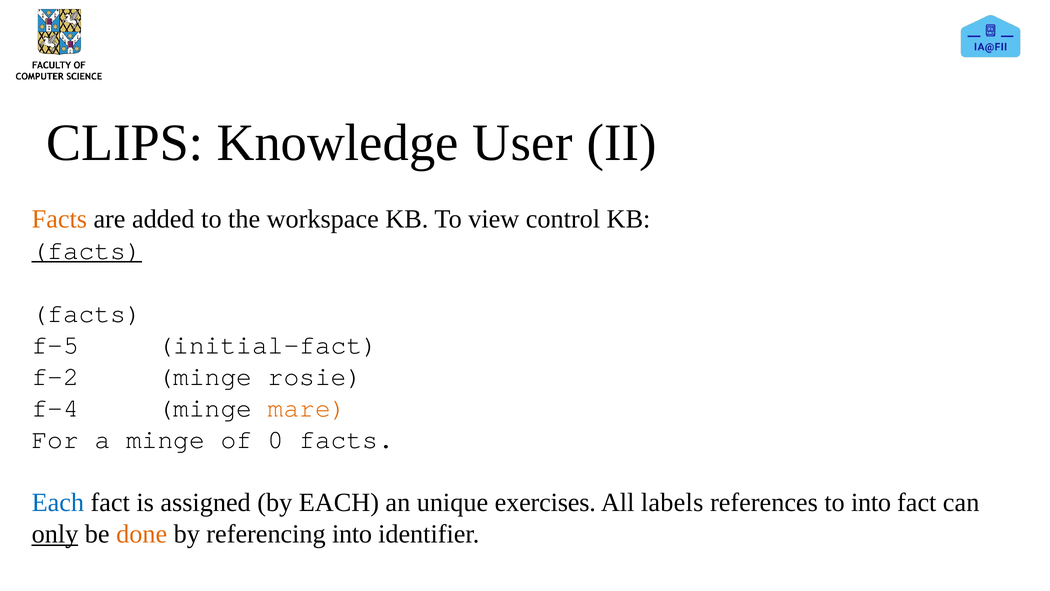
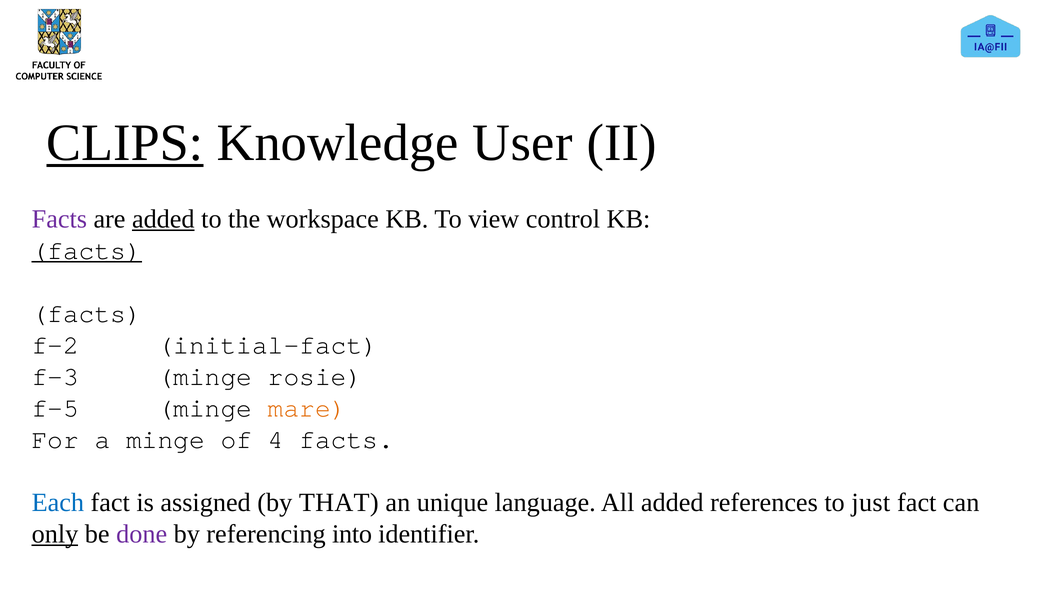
CLIPS underline: none -> present (125, 143)
Facts colour: orange -> purple (59, 219)
added underline: none -> present (163, 219)
f-5: f-5 -> f-2 (55, 345)
f-2: f-2 -> f-3 (55, 376)
f-4: f-4 -> f-5 (55, 408)
0: 0 -> 4 (276, 439)
by EACH: EACH -> THAT (339, 502)
exercises: exercises -> language (545, 502)
All labels: labels -> added (672, 502)
to into: into -> just (871, 502)
done colour: orange -> purple (142, 534)
